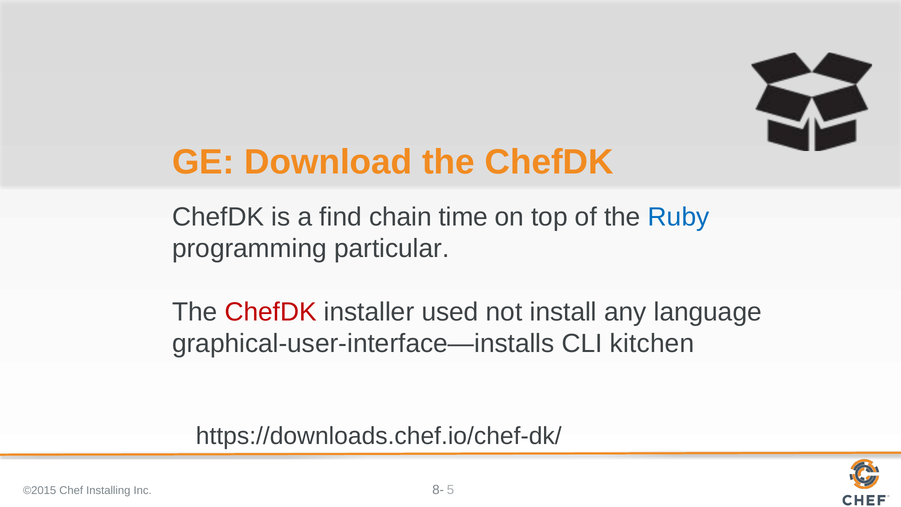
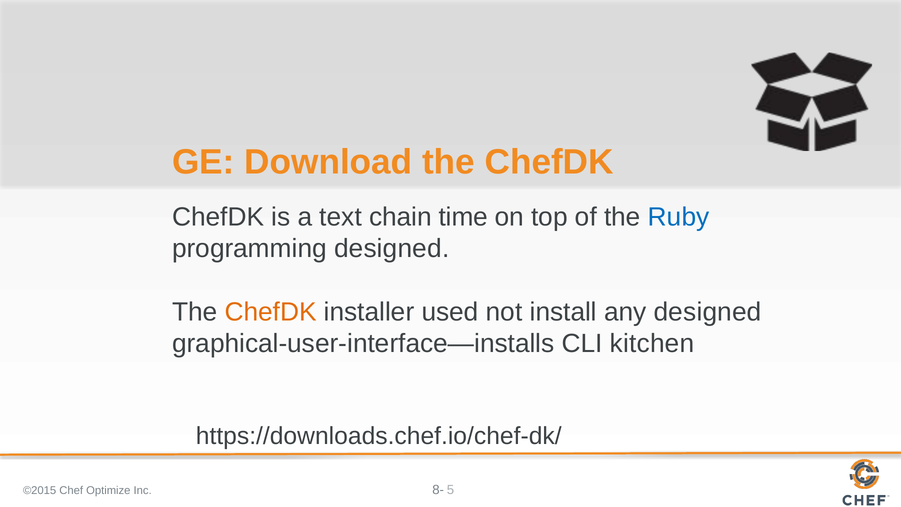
find: find -> text (341, 217)
programming particular: particular -> designed (392, 249)
ChefDK colour: red -> orange (271, 312)
any language: language -> designed (708, 312)
Installing: Installing -> Optimize (108, 490)
